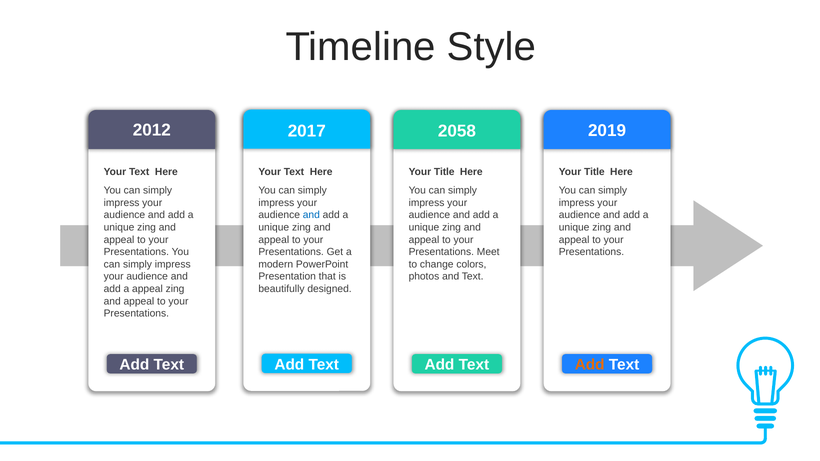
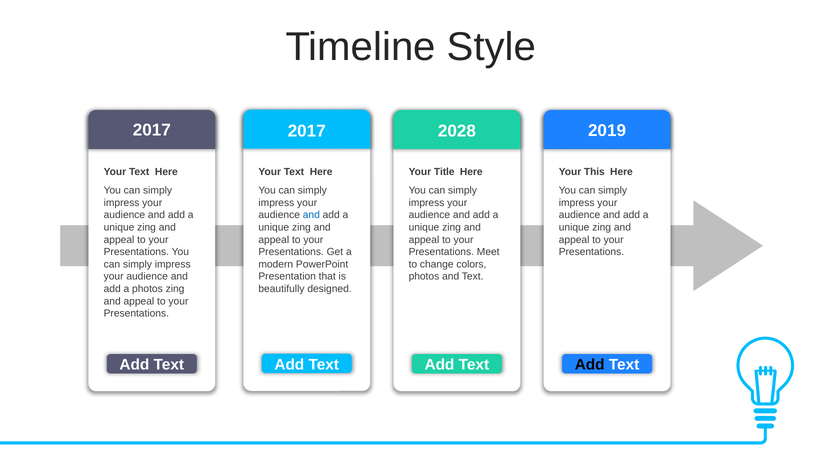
2012: 2012 -> 2017 (152, 130)
2058: 2058 -> 2028 (457, 131)
Title: Title -> This (594, 172)
a appeal: appeal -> photos (147, 289)
Add colour: orange -> black (590, 365)
